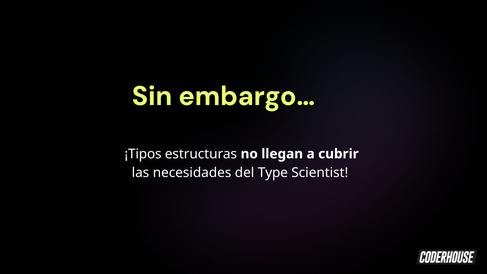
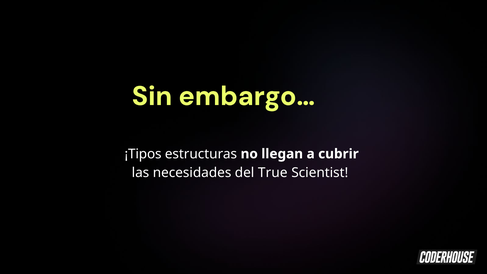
Type: Type -> True (273, 173)
